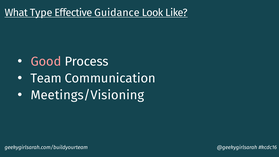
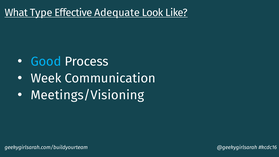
Guidance: Guidance -> Adequate (117, 13)
Good colour: pink -> light blue (46, 61)
Team: Team -> Week (46, 78)
